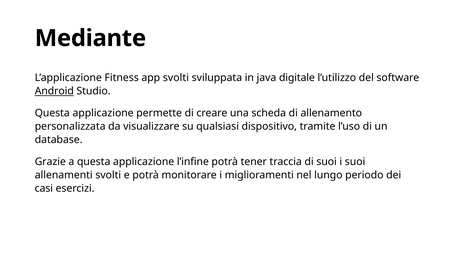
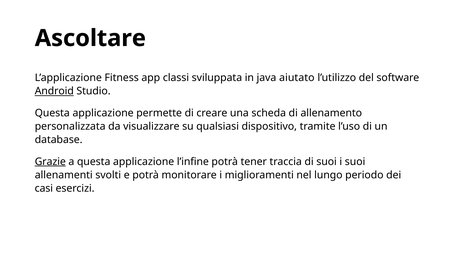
Mediante: Mediante -> Ascoltare (90, 38)
app svolti: svolti -> classi (176, 78)
digitale: digitale -> aiutato (297, 78)
Grazie underline: none -> present (50, 162)
